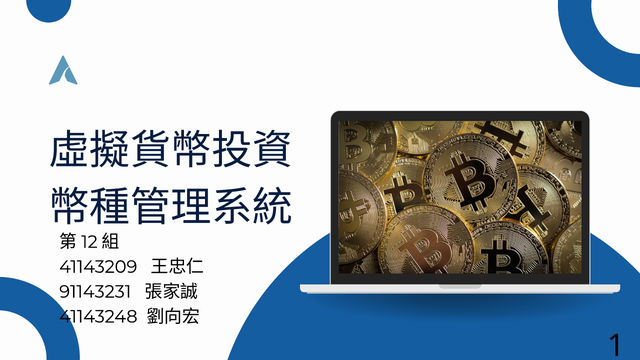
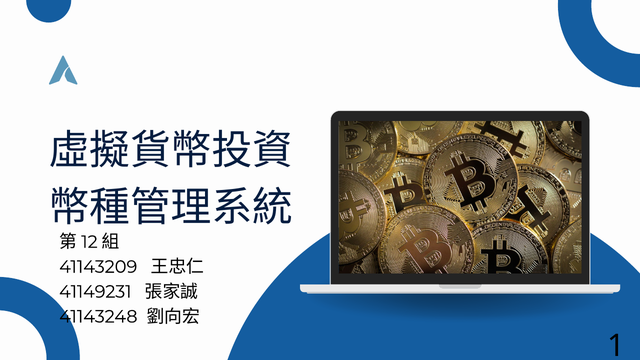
91143231: 91143231 -> 41149231 (95, 292)
